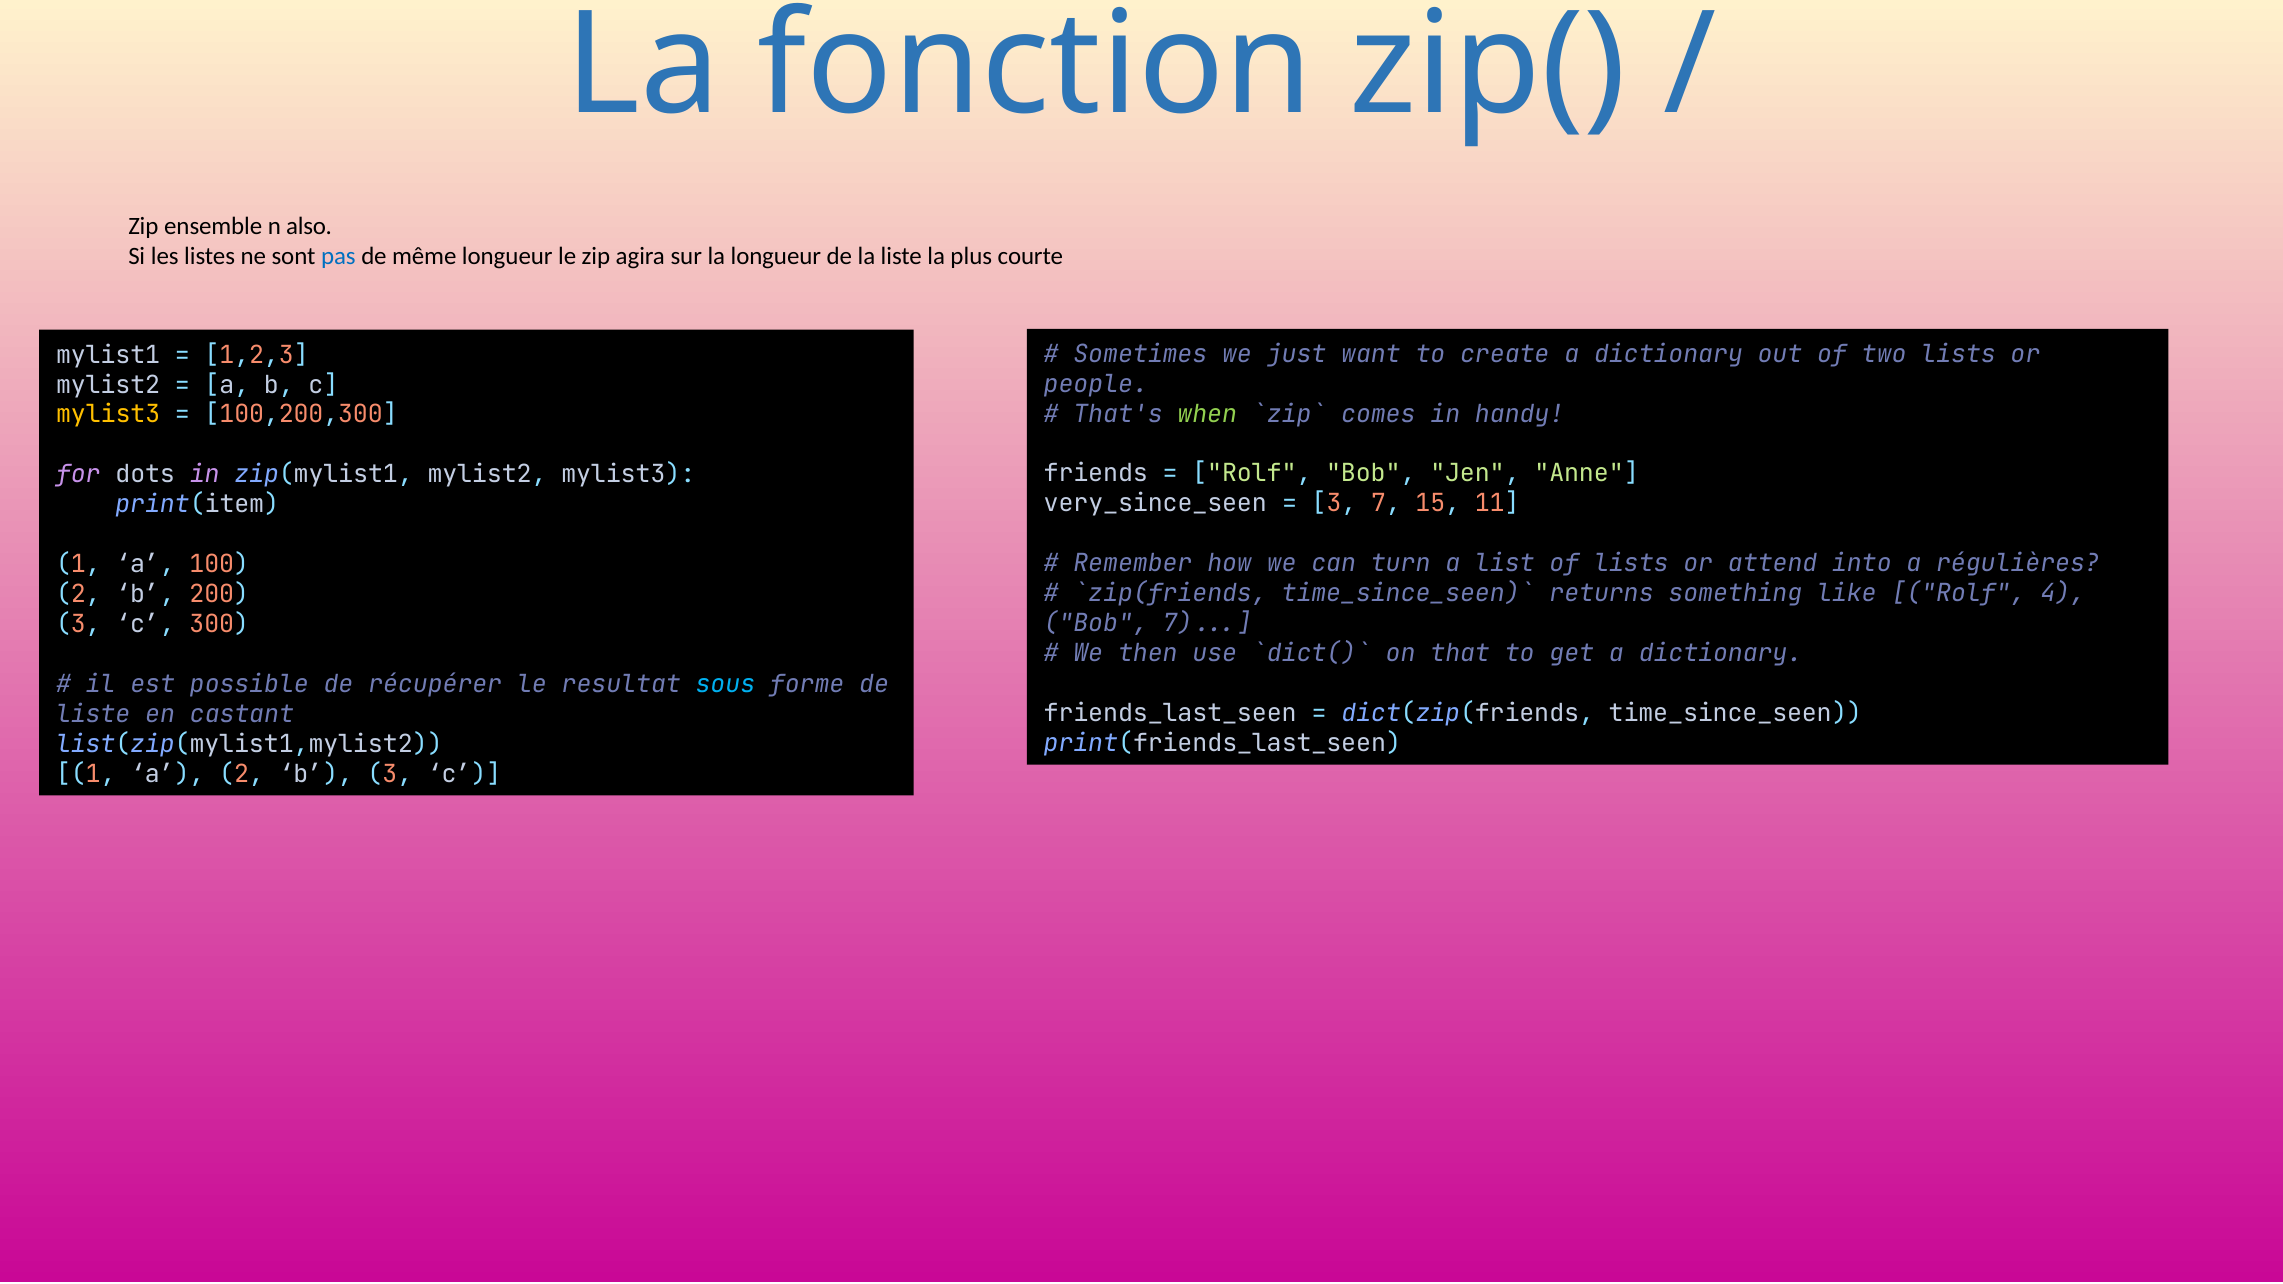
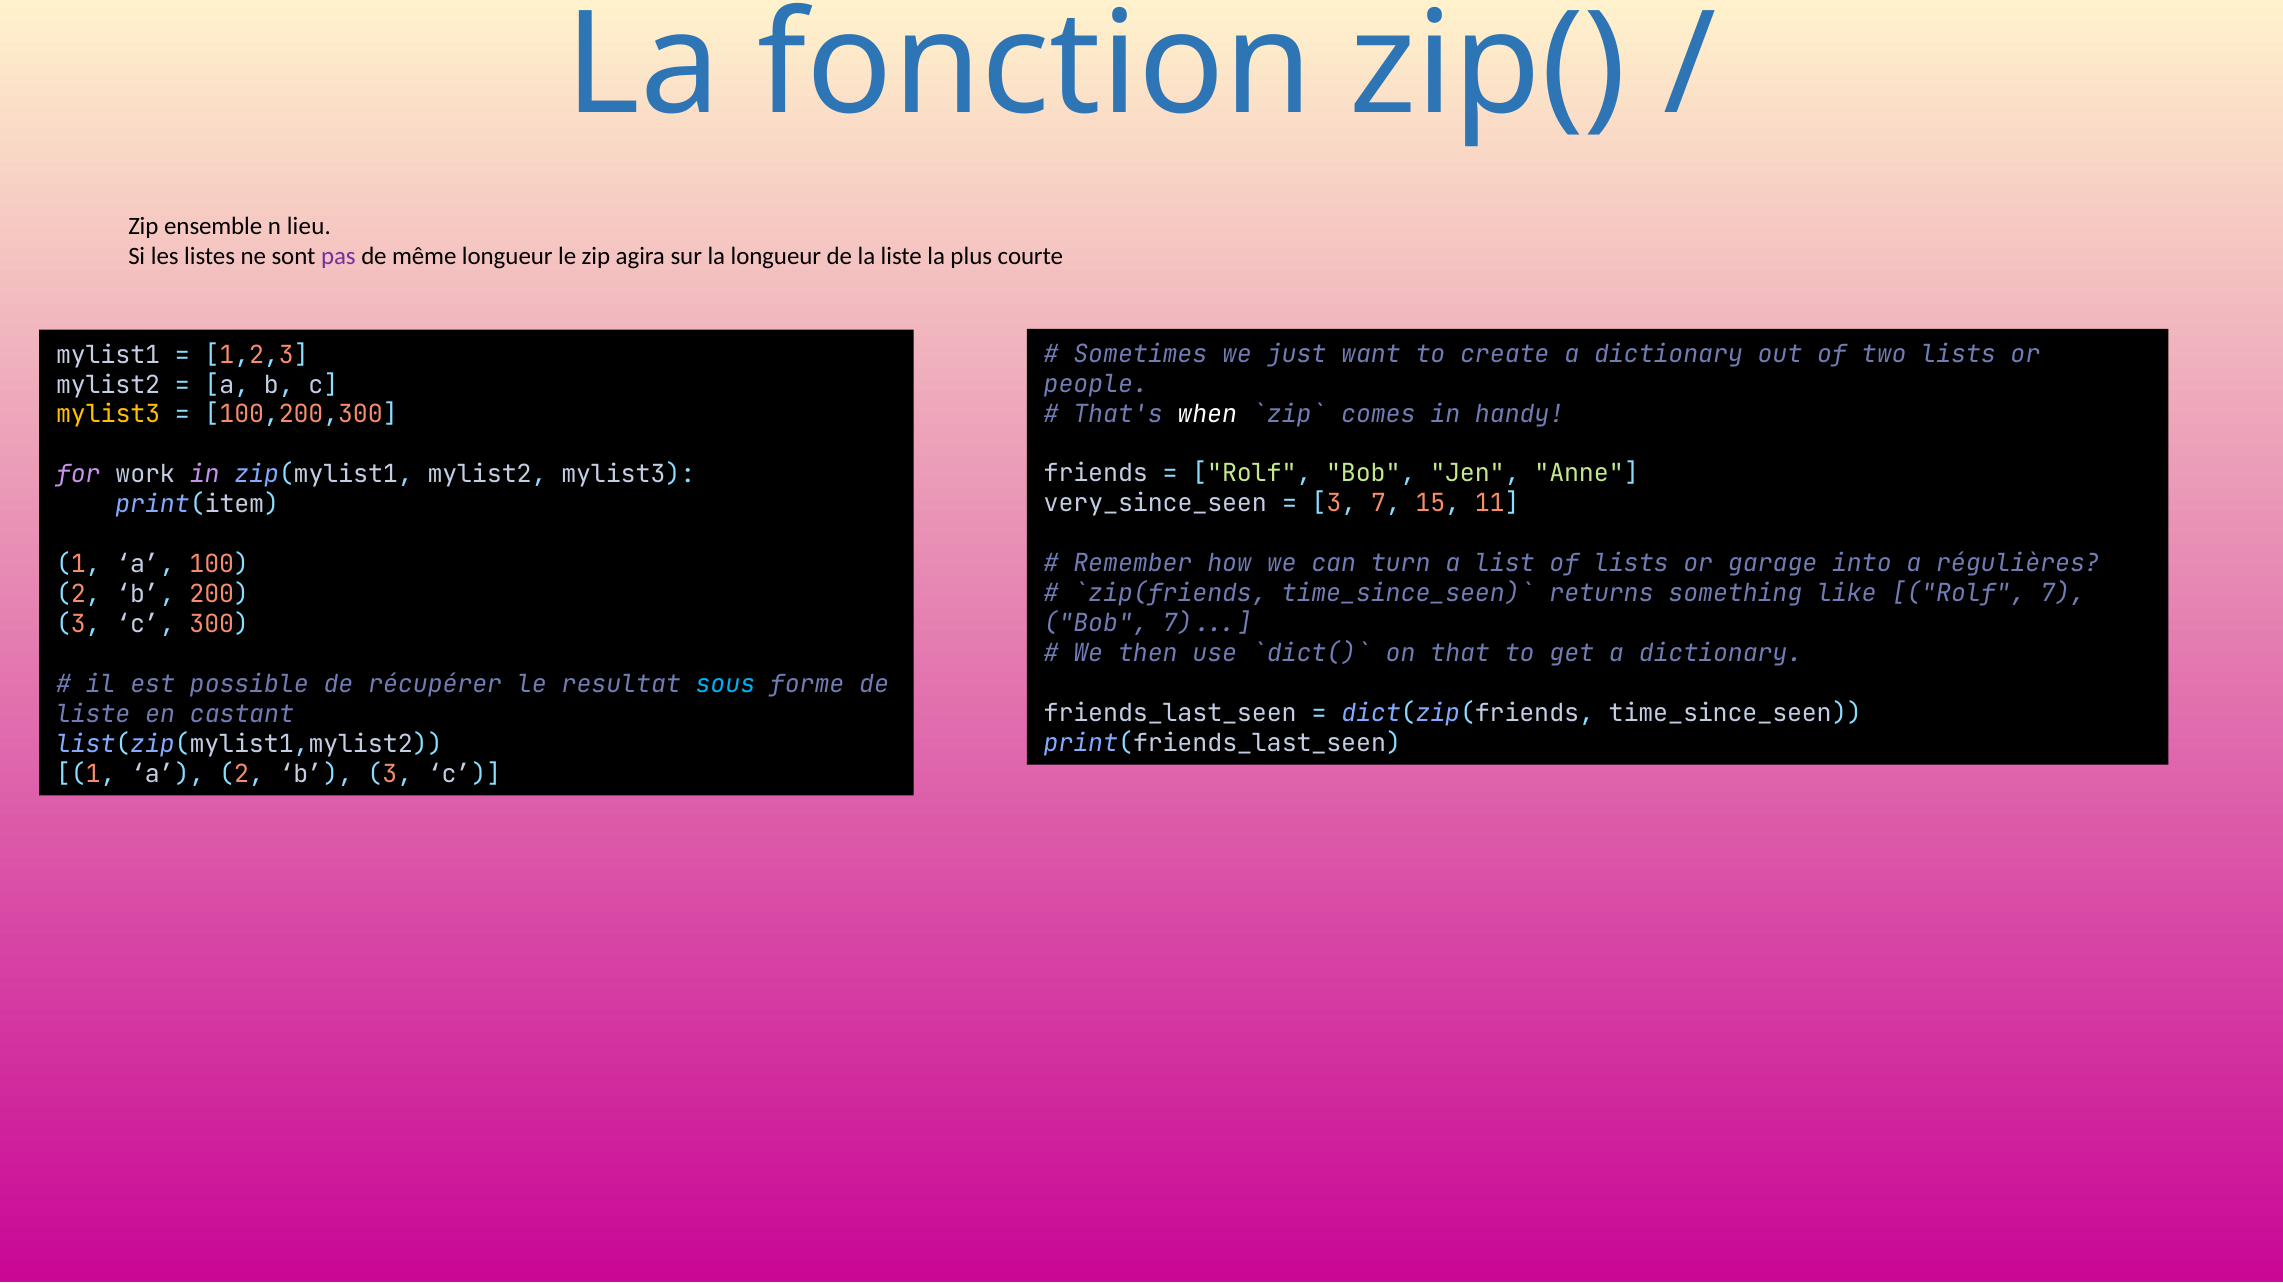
also: also -> lieu (309, 226)
pas colour: blue -> purple (338, 256)
when colour: light green -> white (1207, 414)
dots: dots -> work (145, 475)
attend: attend -> garage (1773, 563)
Rolf 4: 4 -> 7 (2063, 593)
